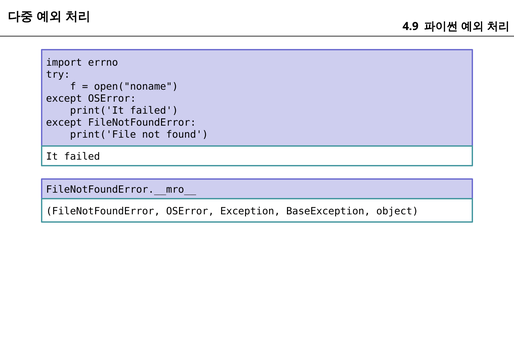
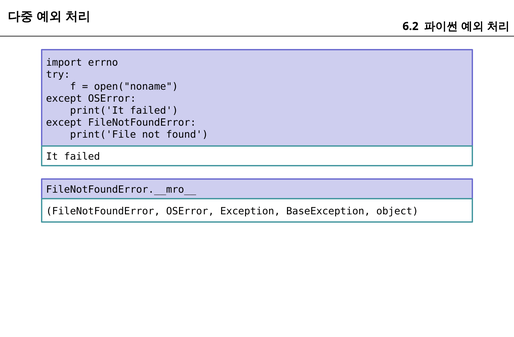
4.9: 4.9 -> 6.2 (411, 26)
